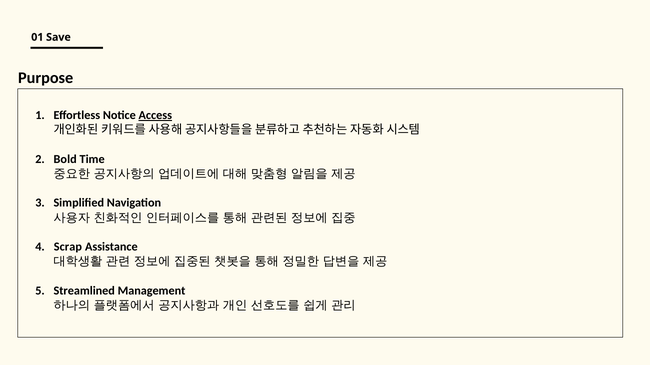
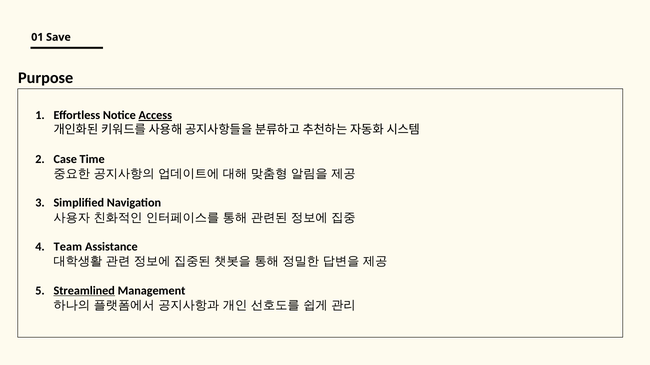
Bold: Bold -> Case (65, 159)
Scrap: Scrap -> Team (68, 247)
Streamlined underline: none -> present (84, 291)
